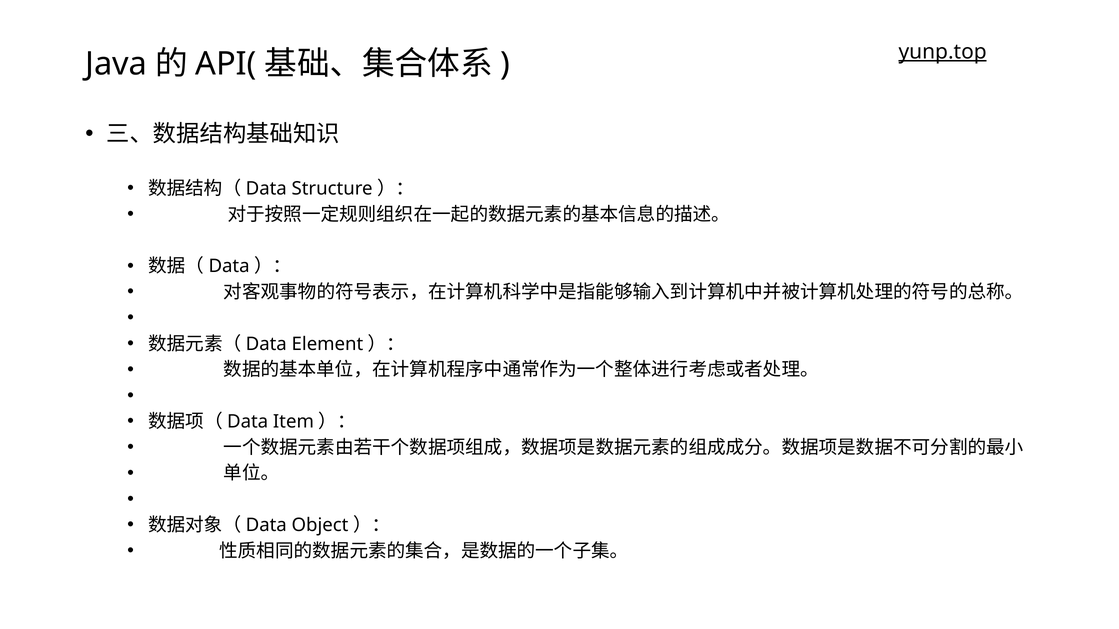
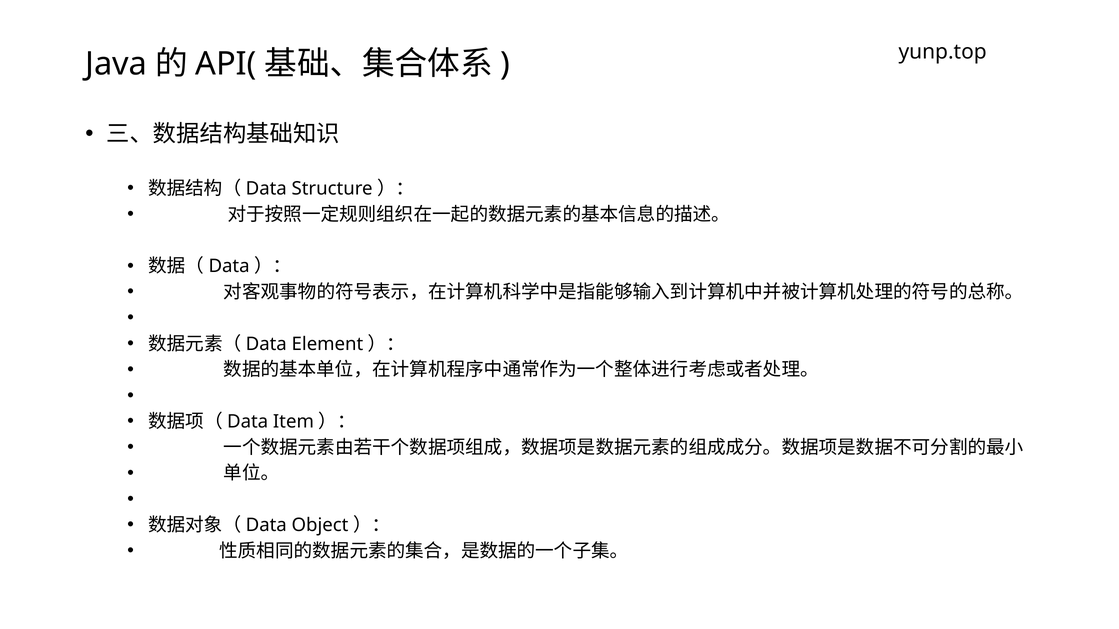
yunp.top underline: present -> none (943, 52)
